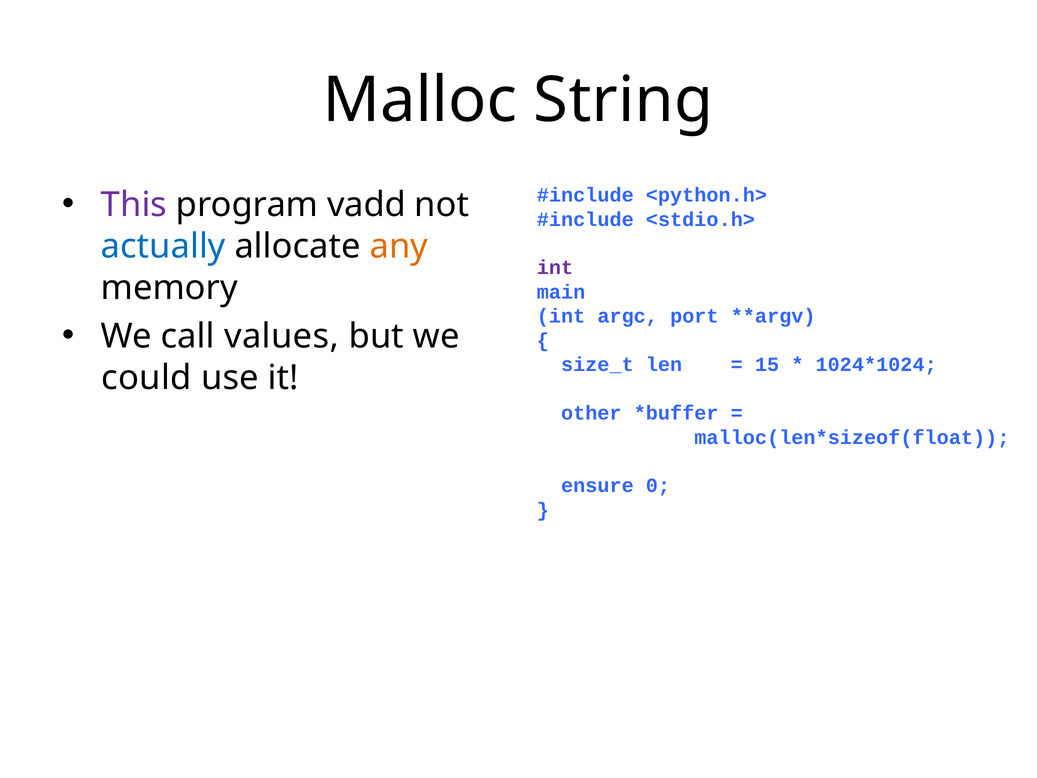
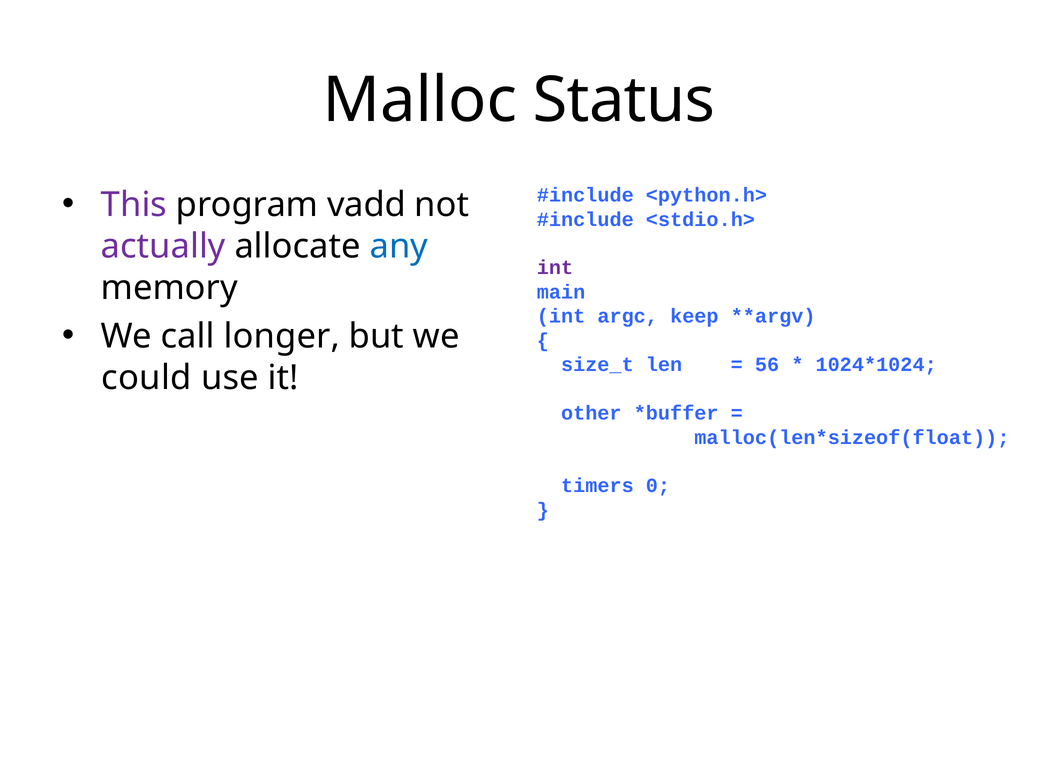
String: String -> Status (624, 100)
actually colour: blue -> purple (163, 246)
any colour: orange -> blue (399, 246)
port: port -> keep (694, 316)
values: values -> longer (282, 336)
15: 15 -> 56 (767, 365)
ensure: ensure -> timers (597, 486)
